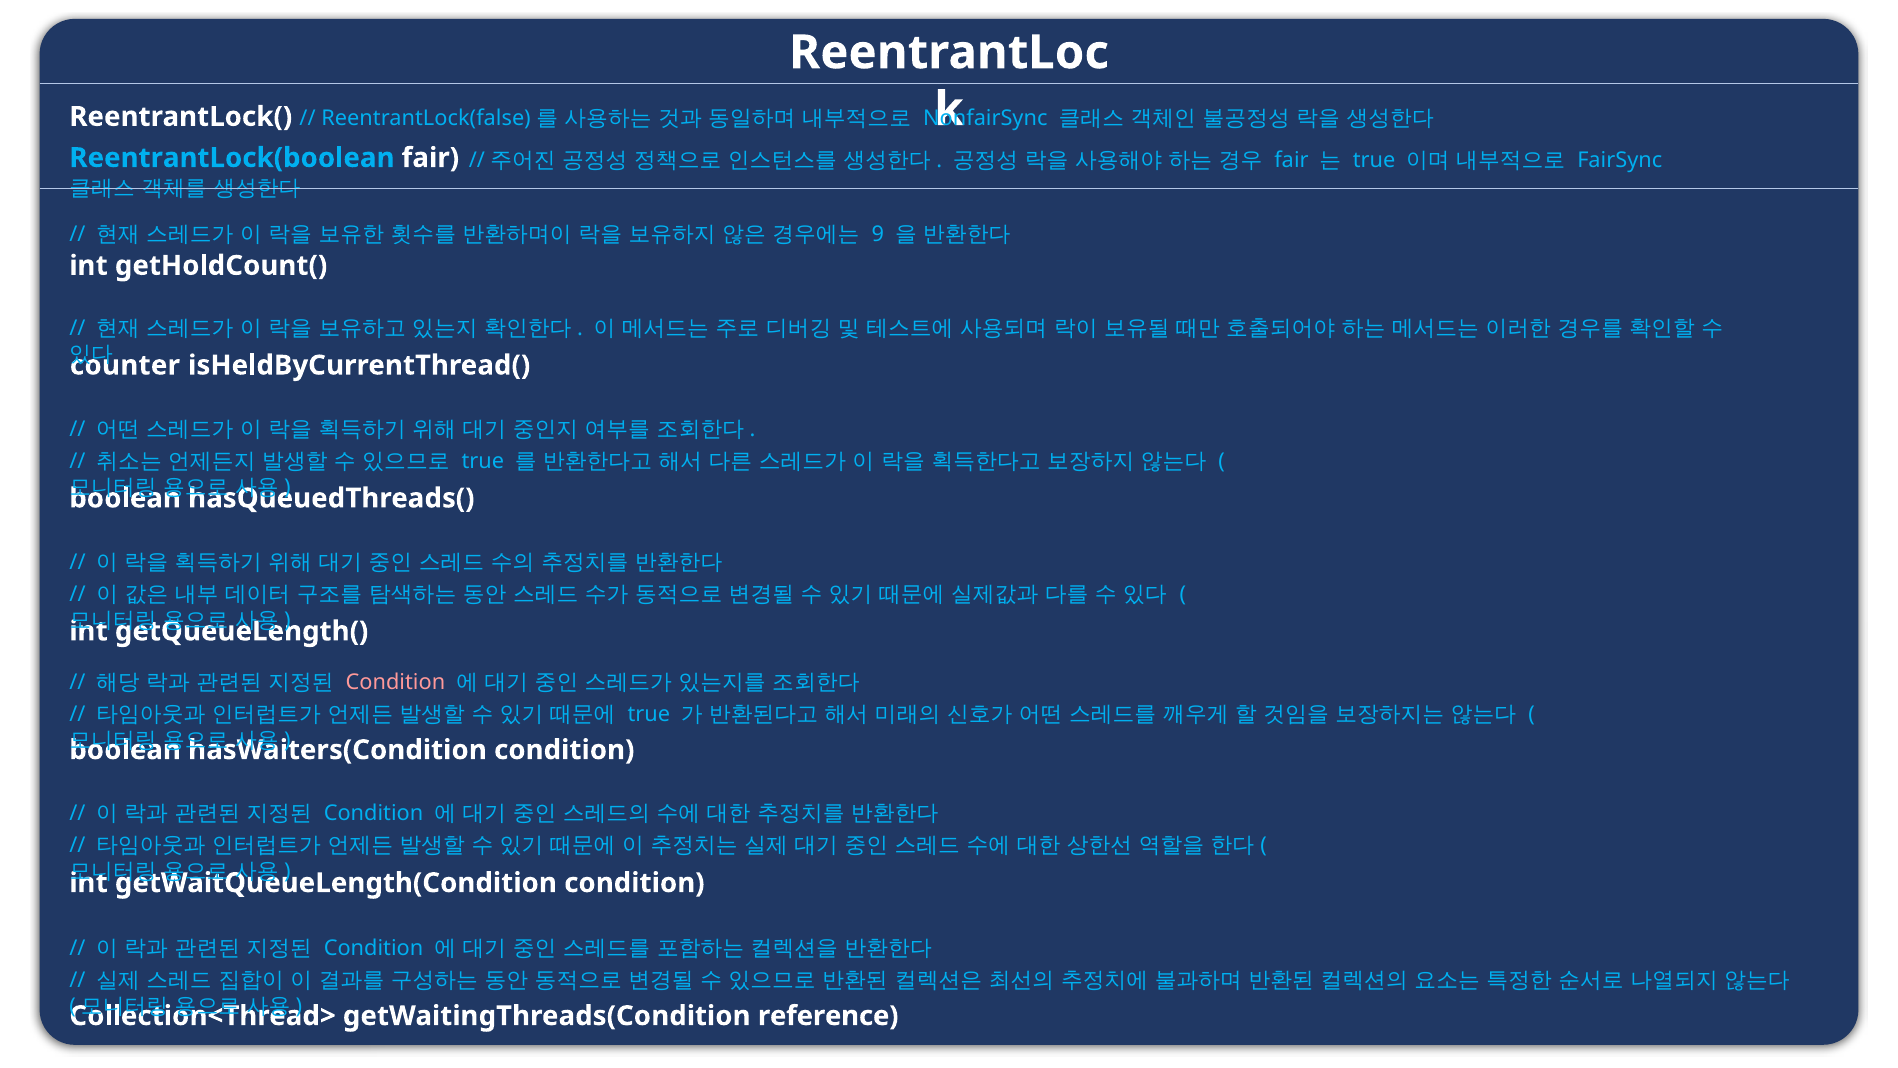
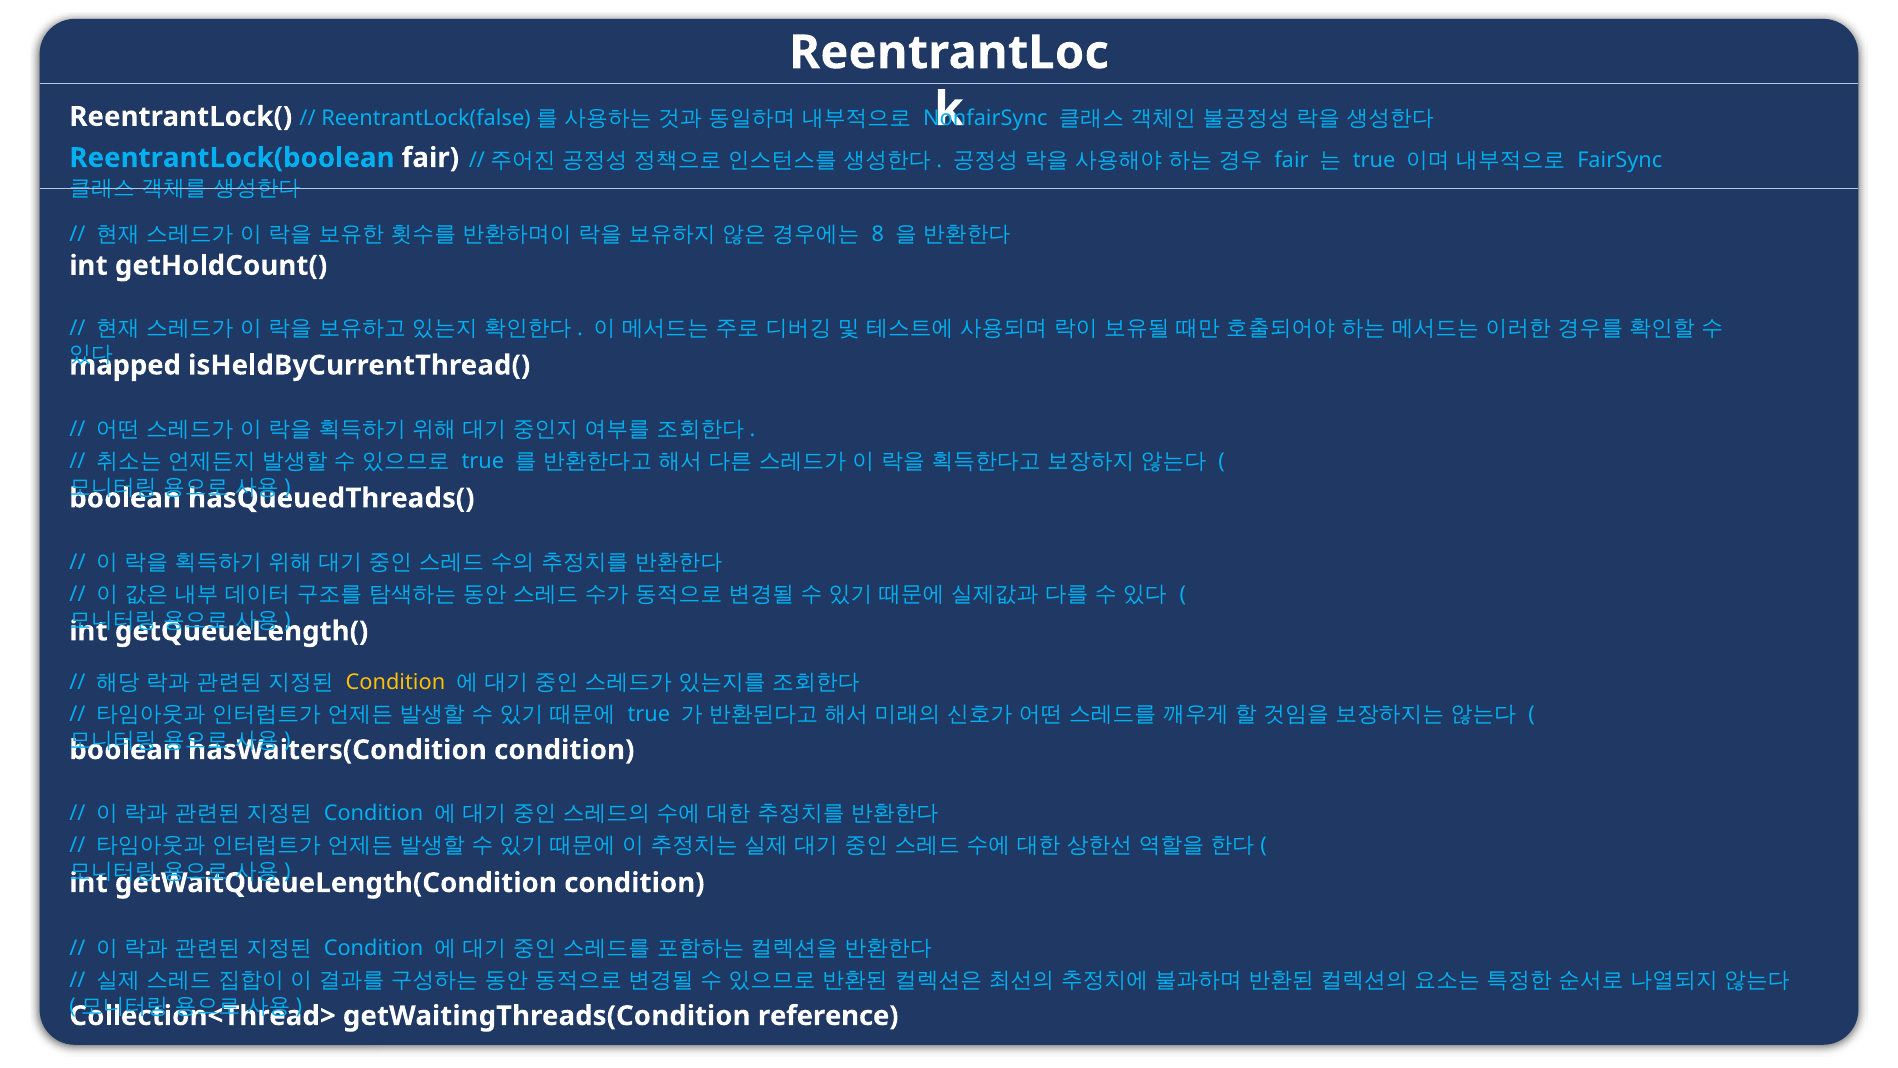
9: 9 -> 8 (878, 234)
counter: counter -> mapped (125, 365)
Condition colour: pink -> yellow (395, 682)
